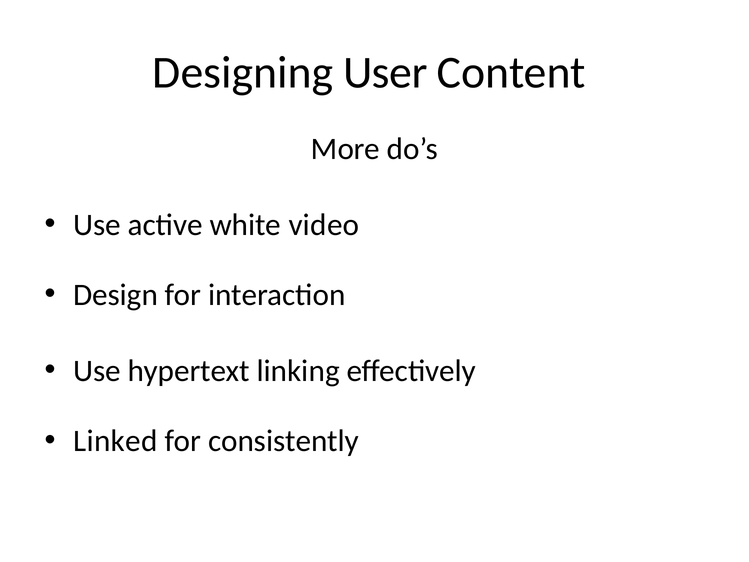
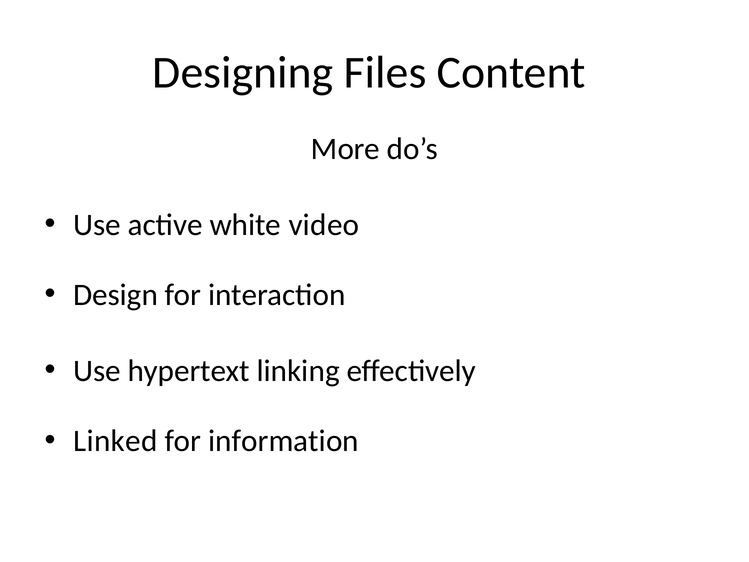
User: User -> Files (385, 73)
consistently: consistently -> information (284, 441)
